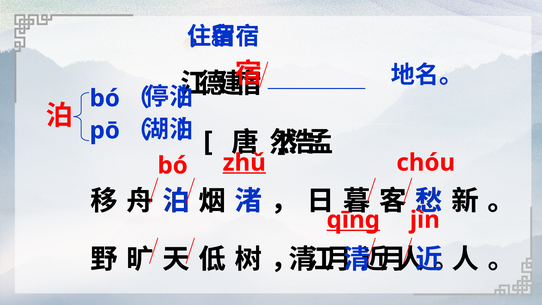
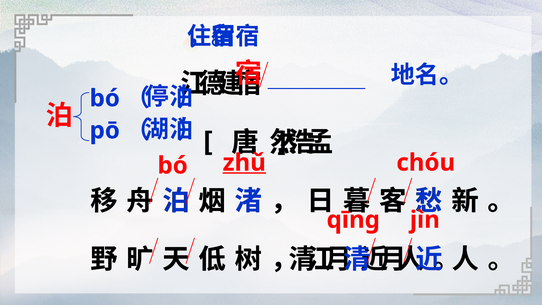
qīnɡ underline: present -> none (353, 220)
